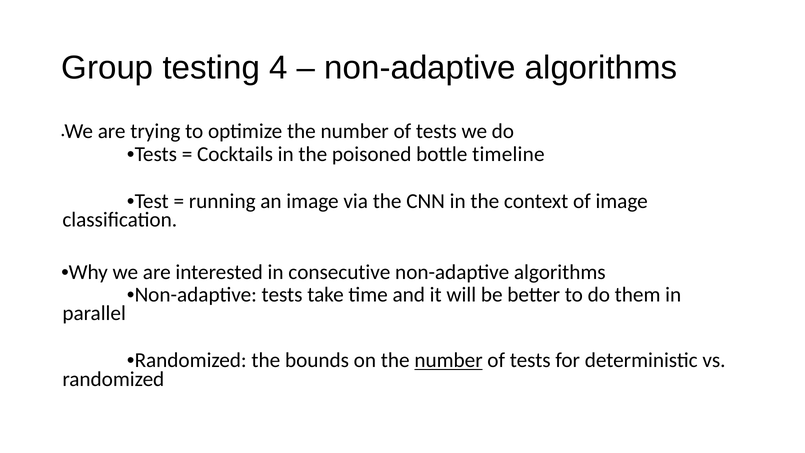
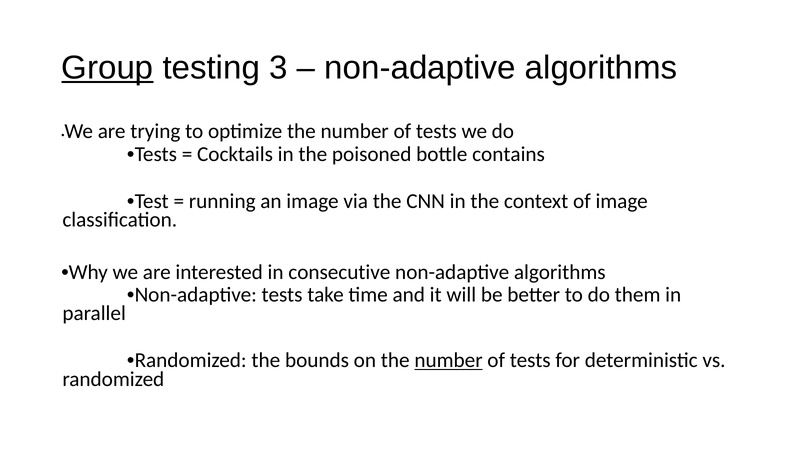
Group underline: none -> present (107, 68)
4: 4 -> 3 (278, 68)
timeline: timeline -> contains (509, 154)
